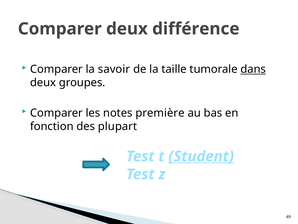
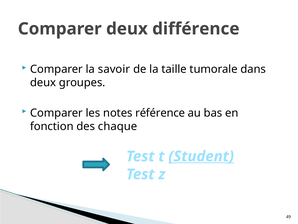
dans underline: present -> none (253, 69)
première: première -> référence (160, 113)
plupart: plupart -> chaque (118, 126)
